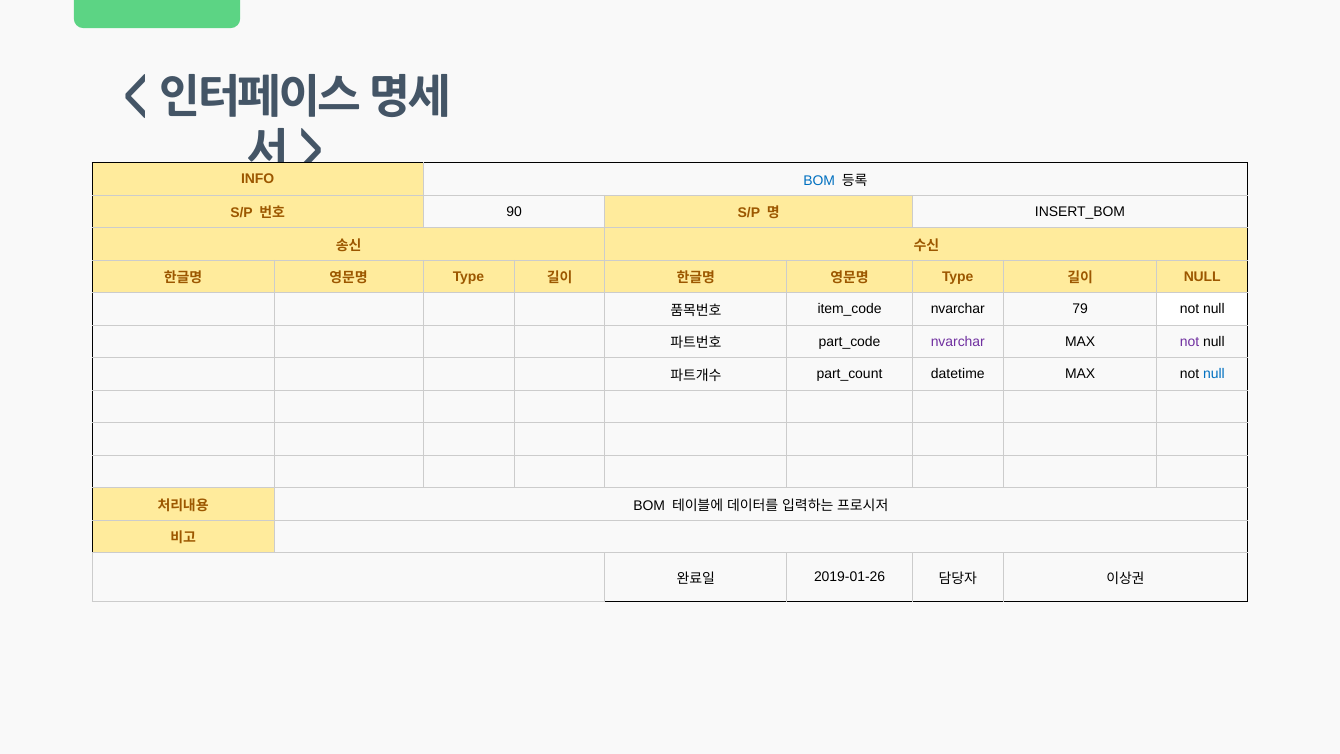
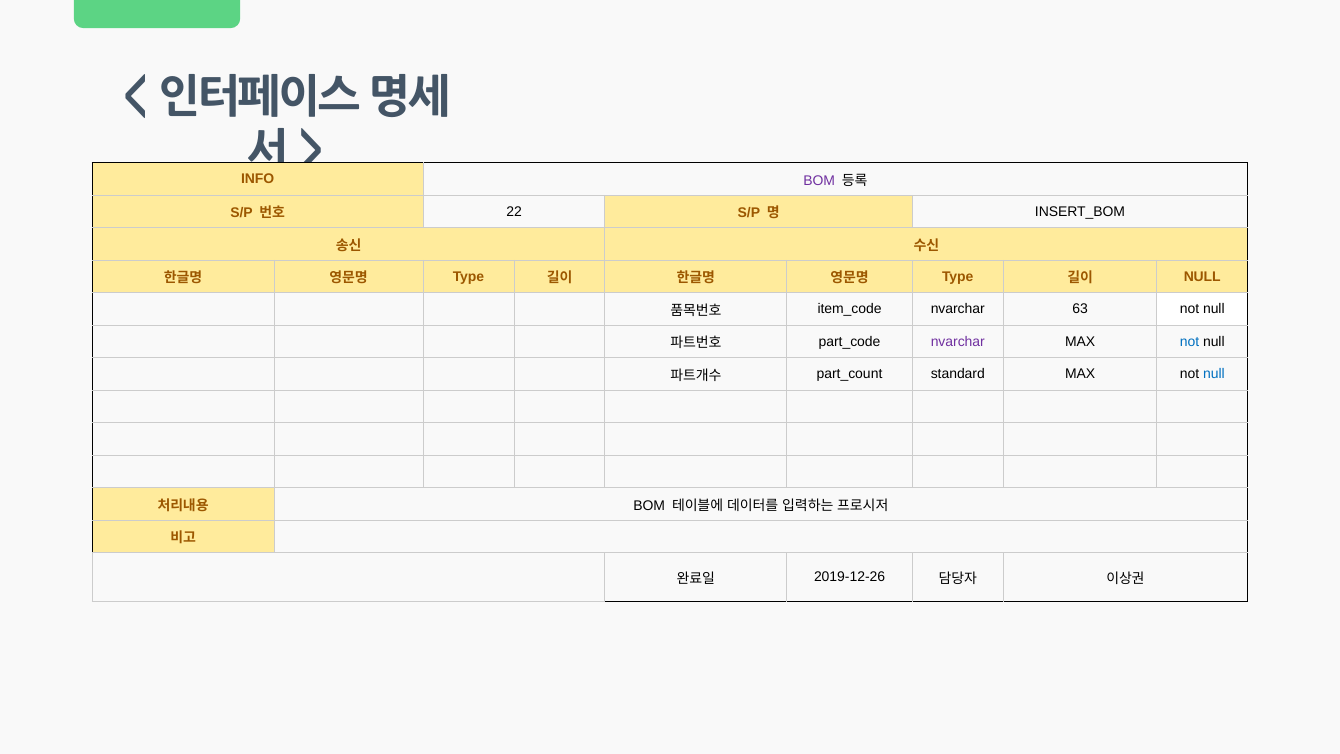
BOM colour: blue -> purple (819, 180)
90: 90 -> 22 (514, 212)
79: 79 -> 63 (1080, 309)
not colour: purple -> blue (1190, 342)
datetime: datetime -> standard (958, 374)
2019-01-26: 2019-01-26 -> 2019-12-26 (850, 577)
